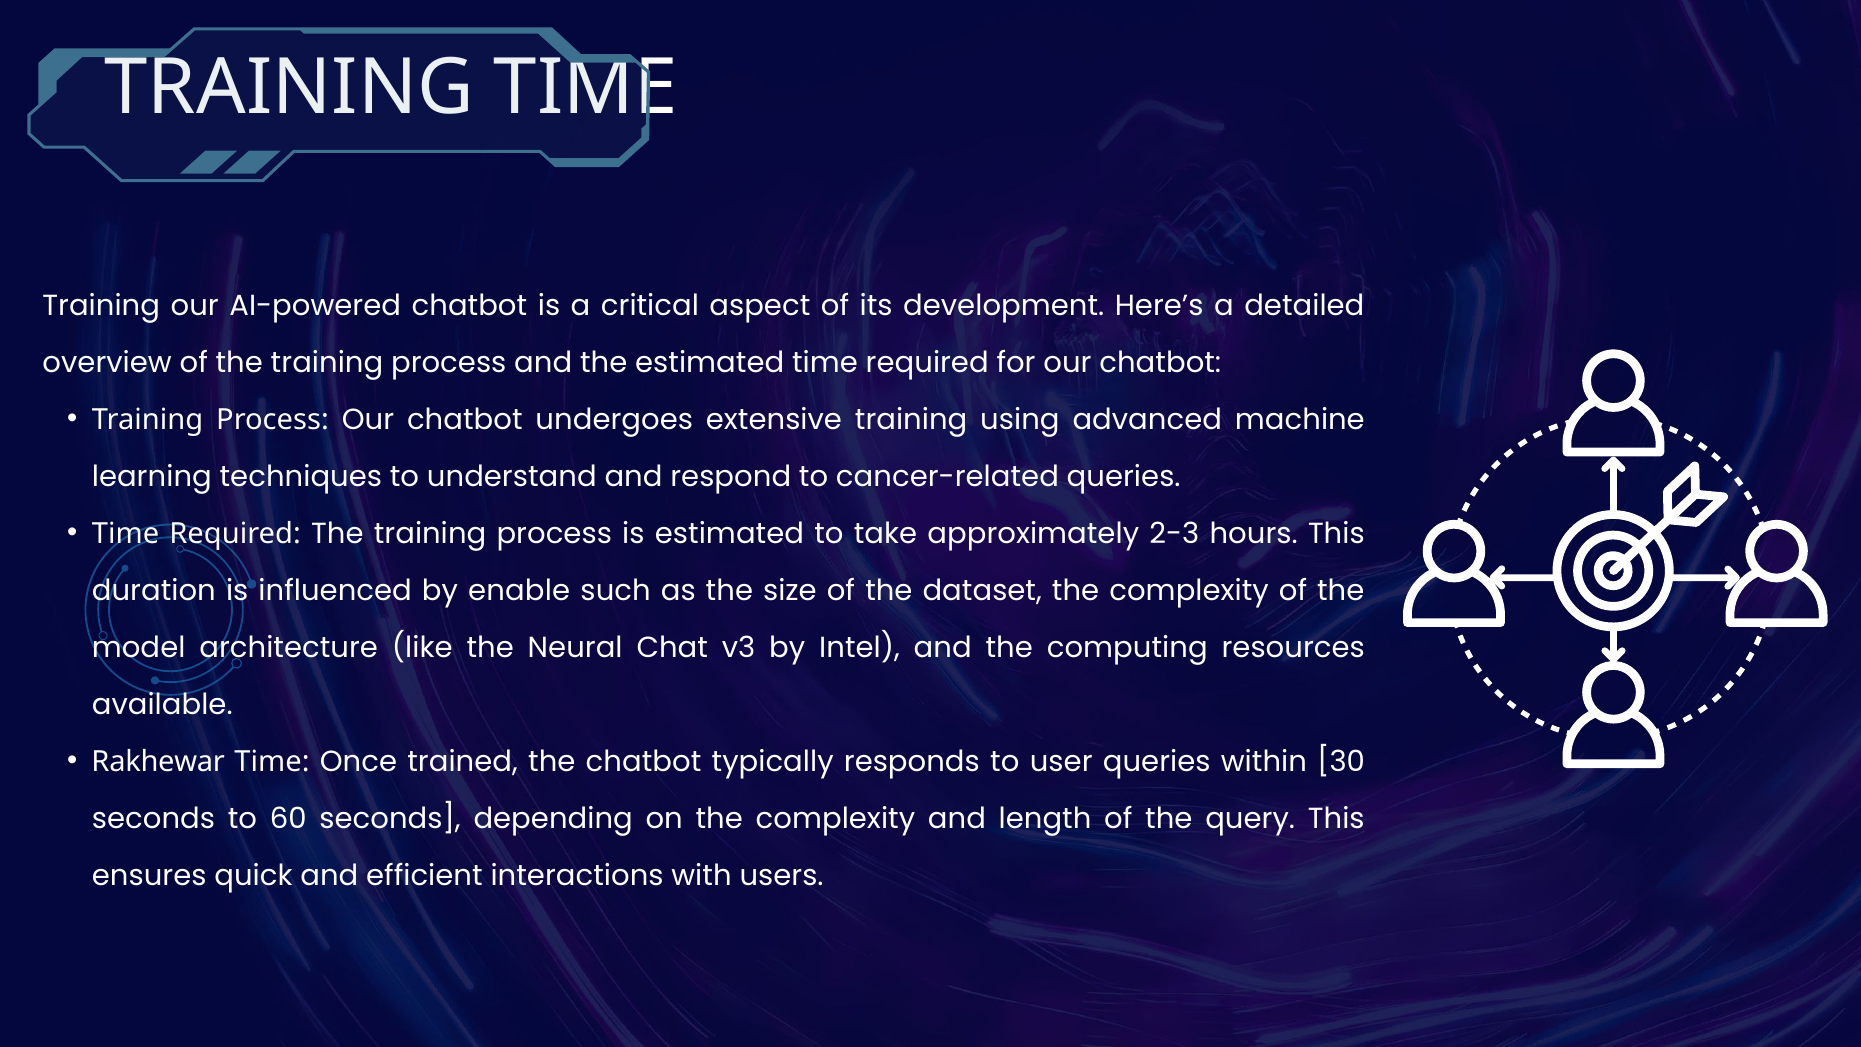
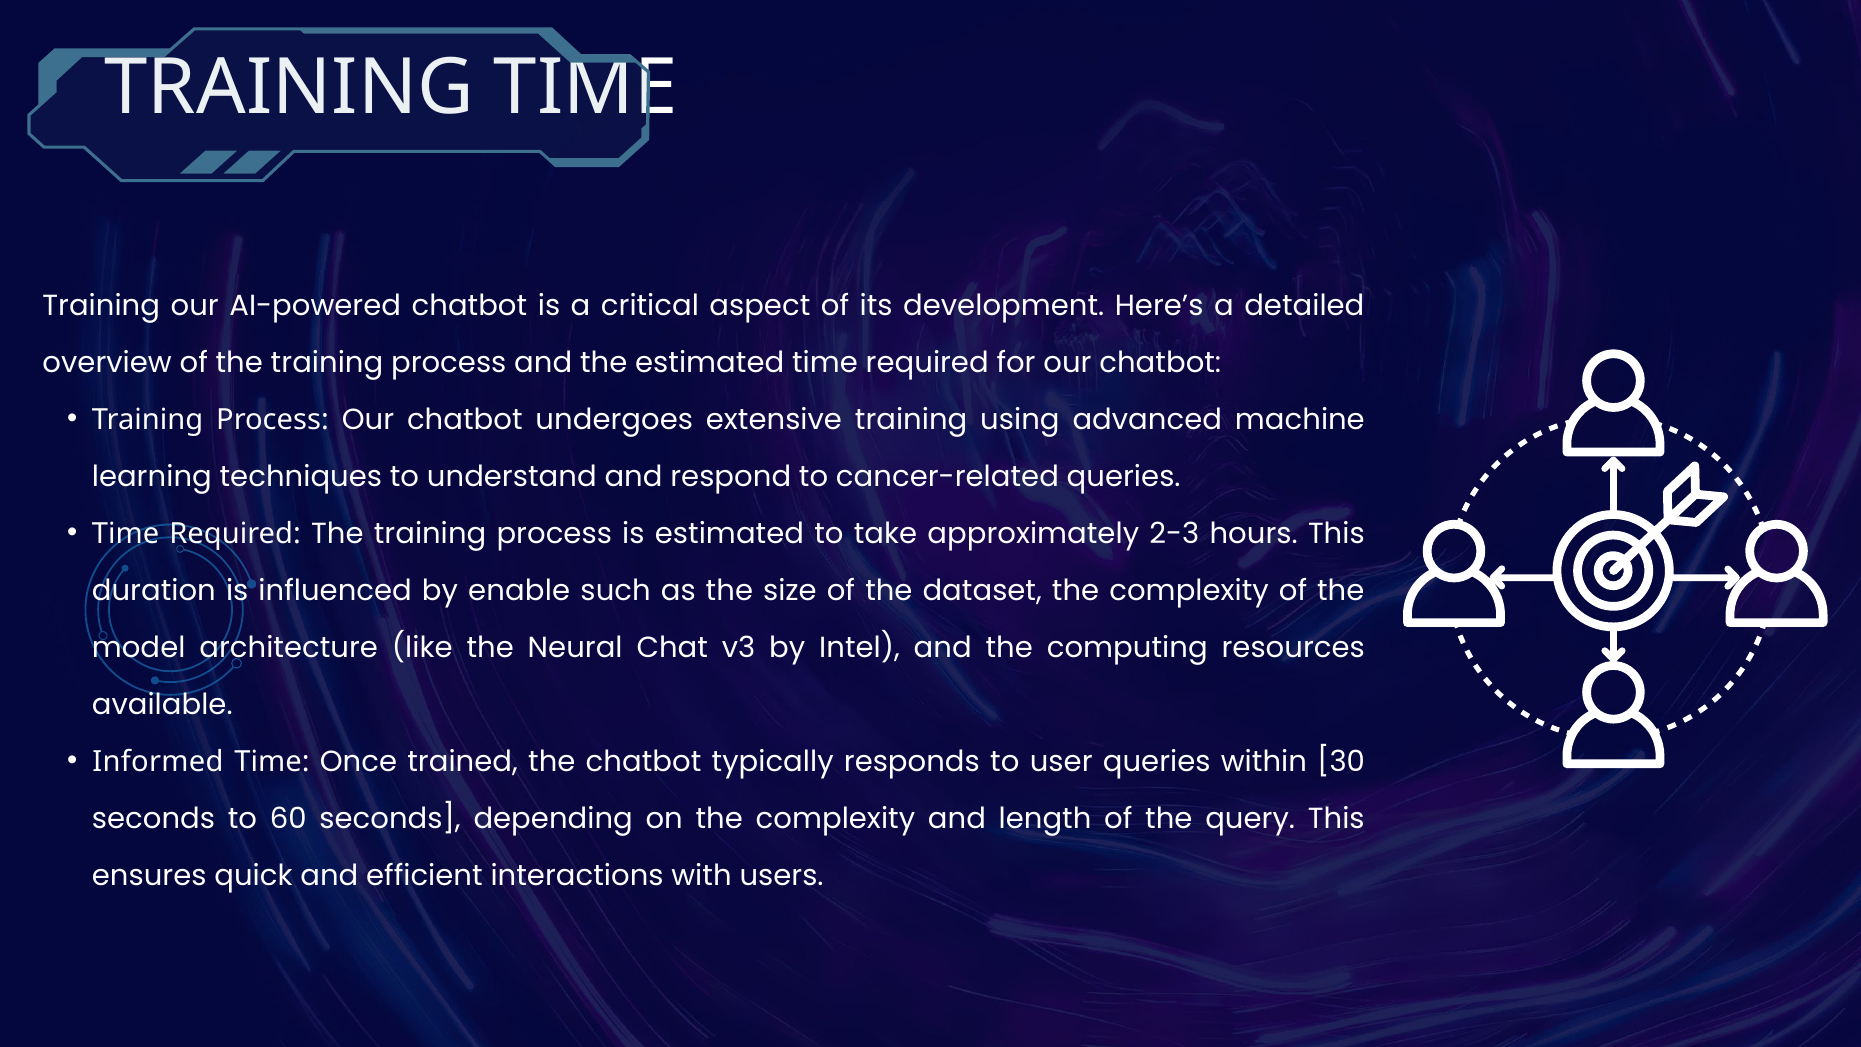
Rakhewar: Rakhewar -> Informed (158, 761)
